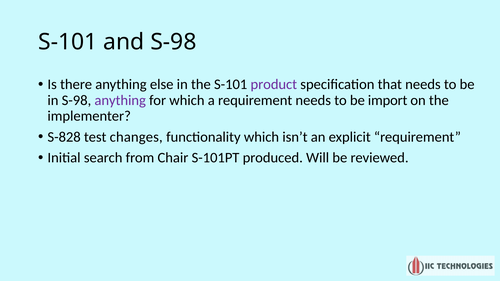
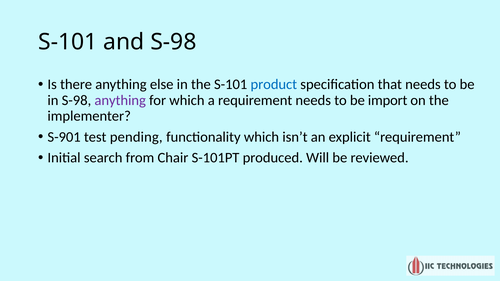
product colour: purple -> blue (274, 85)
S-828: S-828 -> S-901 (64, 137)
changes: changes -> pending (136, 137)
